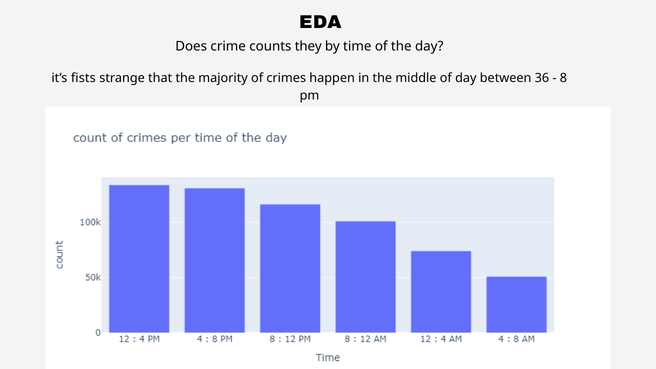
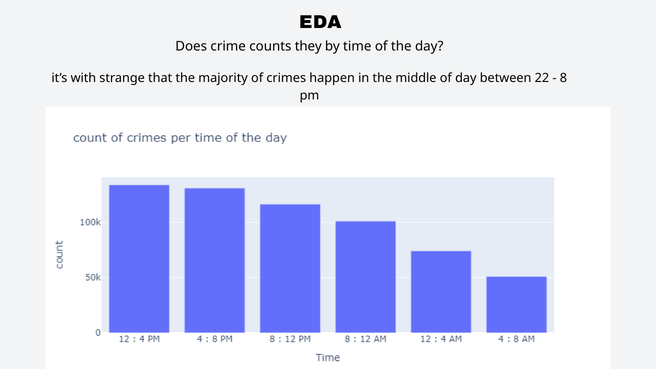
fists: fists -> with (83, 78)
36: 36 -> 22 (542, 78)
